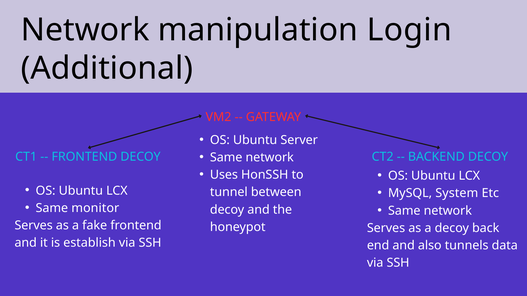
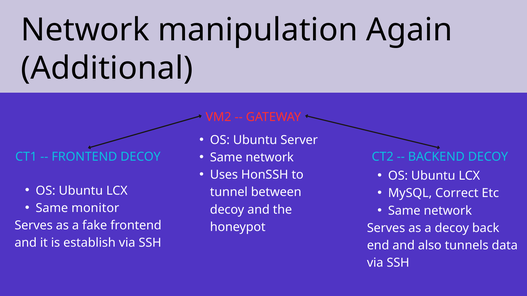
Login: Login -> Again (409, 30)
System: System -> Correct (457, 193)
